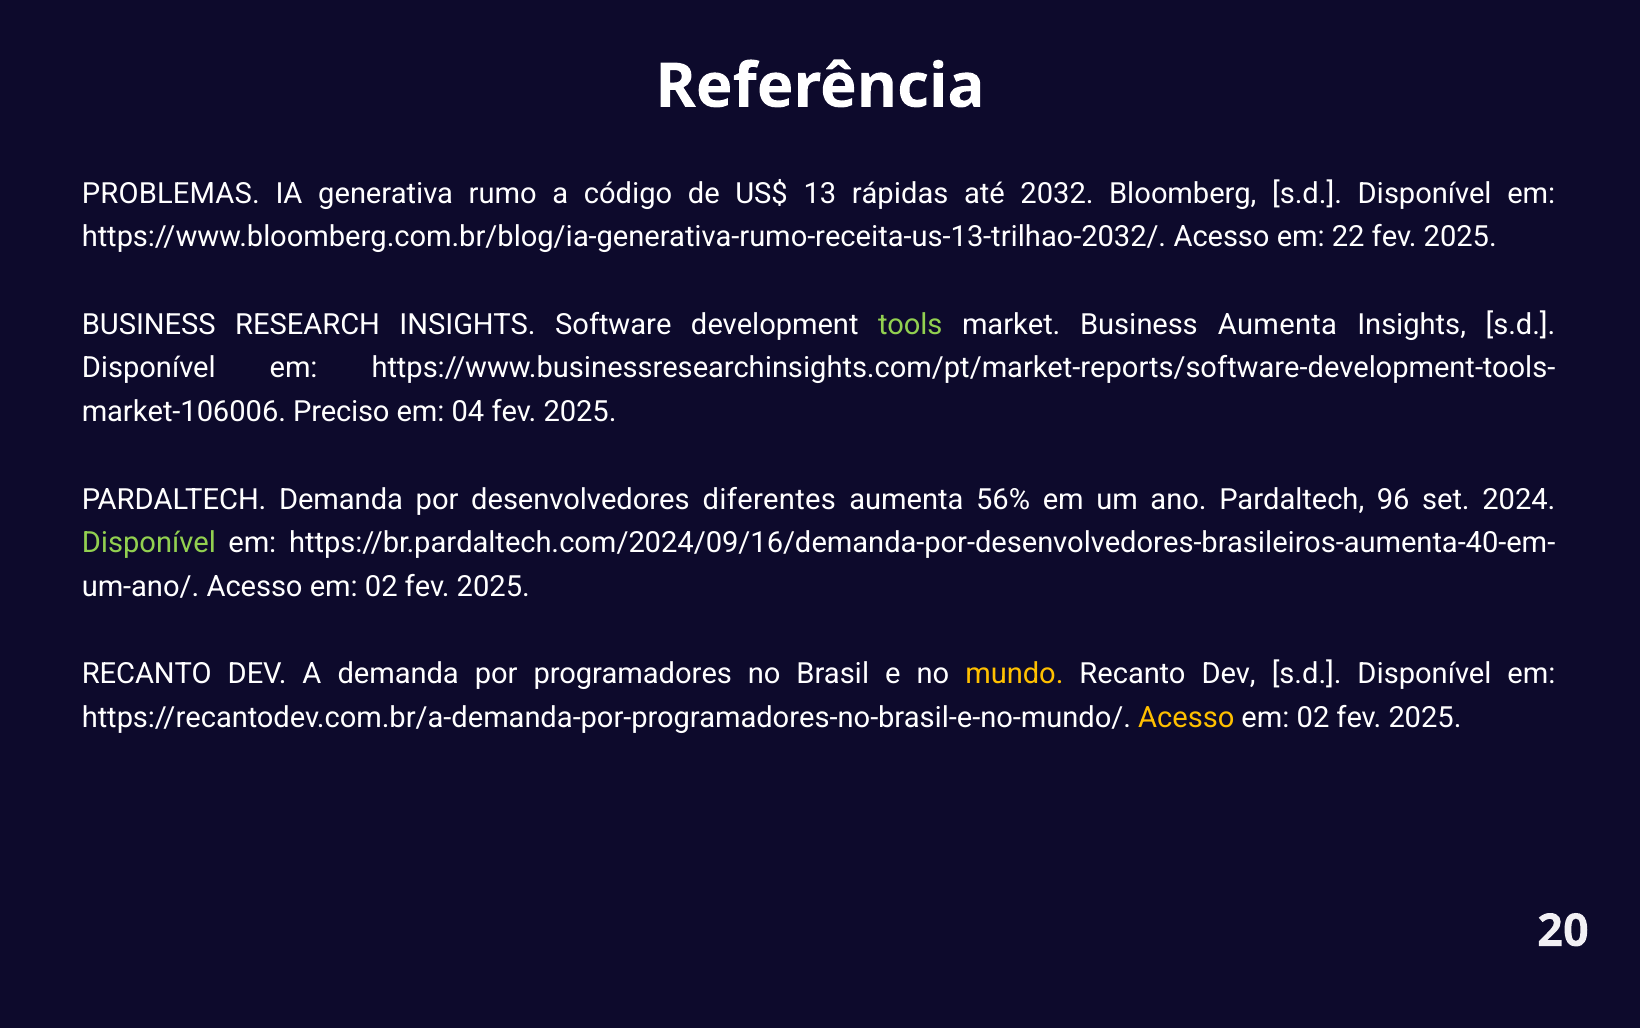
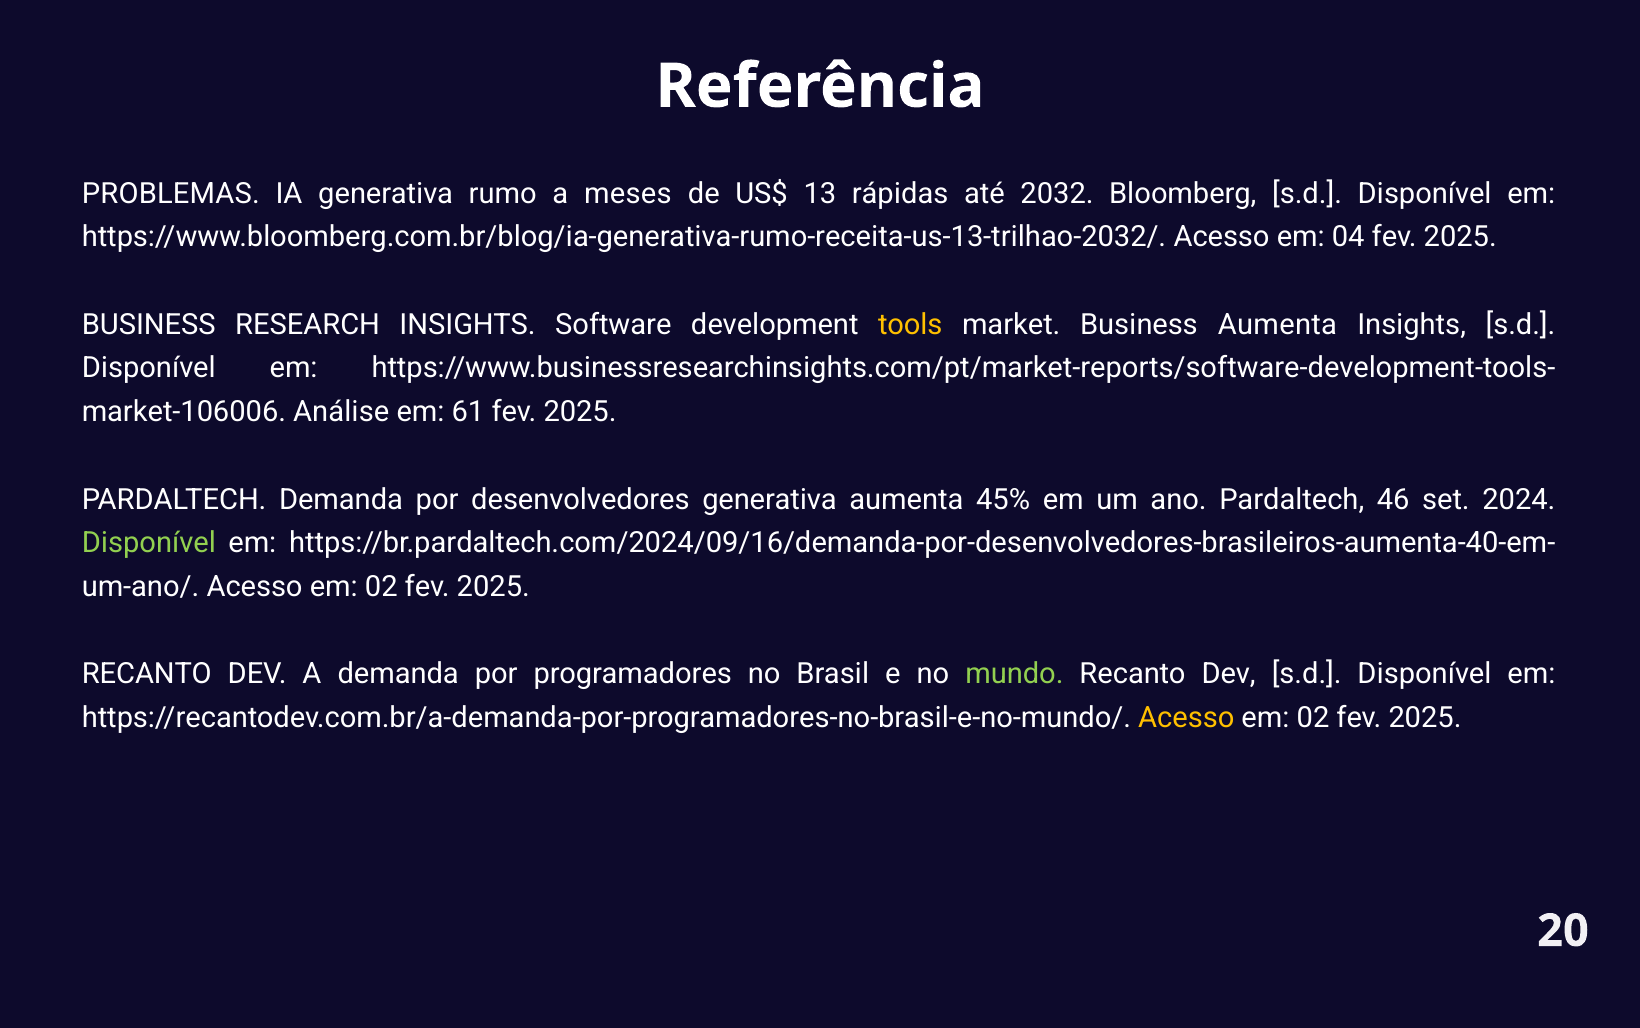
código: código -> meses (628, 193)
22: 22 -> 04 (1348, 237)
tools colour: light green -> yellow (910, 325)
Preciso: Preciso -> Análise (341, 412)
04: 04 -> 61 (468, 412)
desenvolvedores diferentes: diferentes -> generativa (770, 499)
56%: 56% -> 45% (1003, 499)
96: 96 -> 46 (1393, 499)
mundo colour: yellow -> light green (1014, 674)
